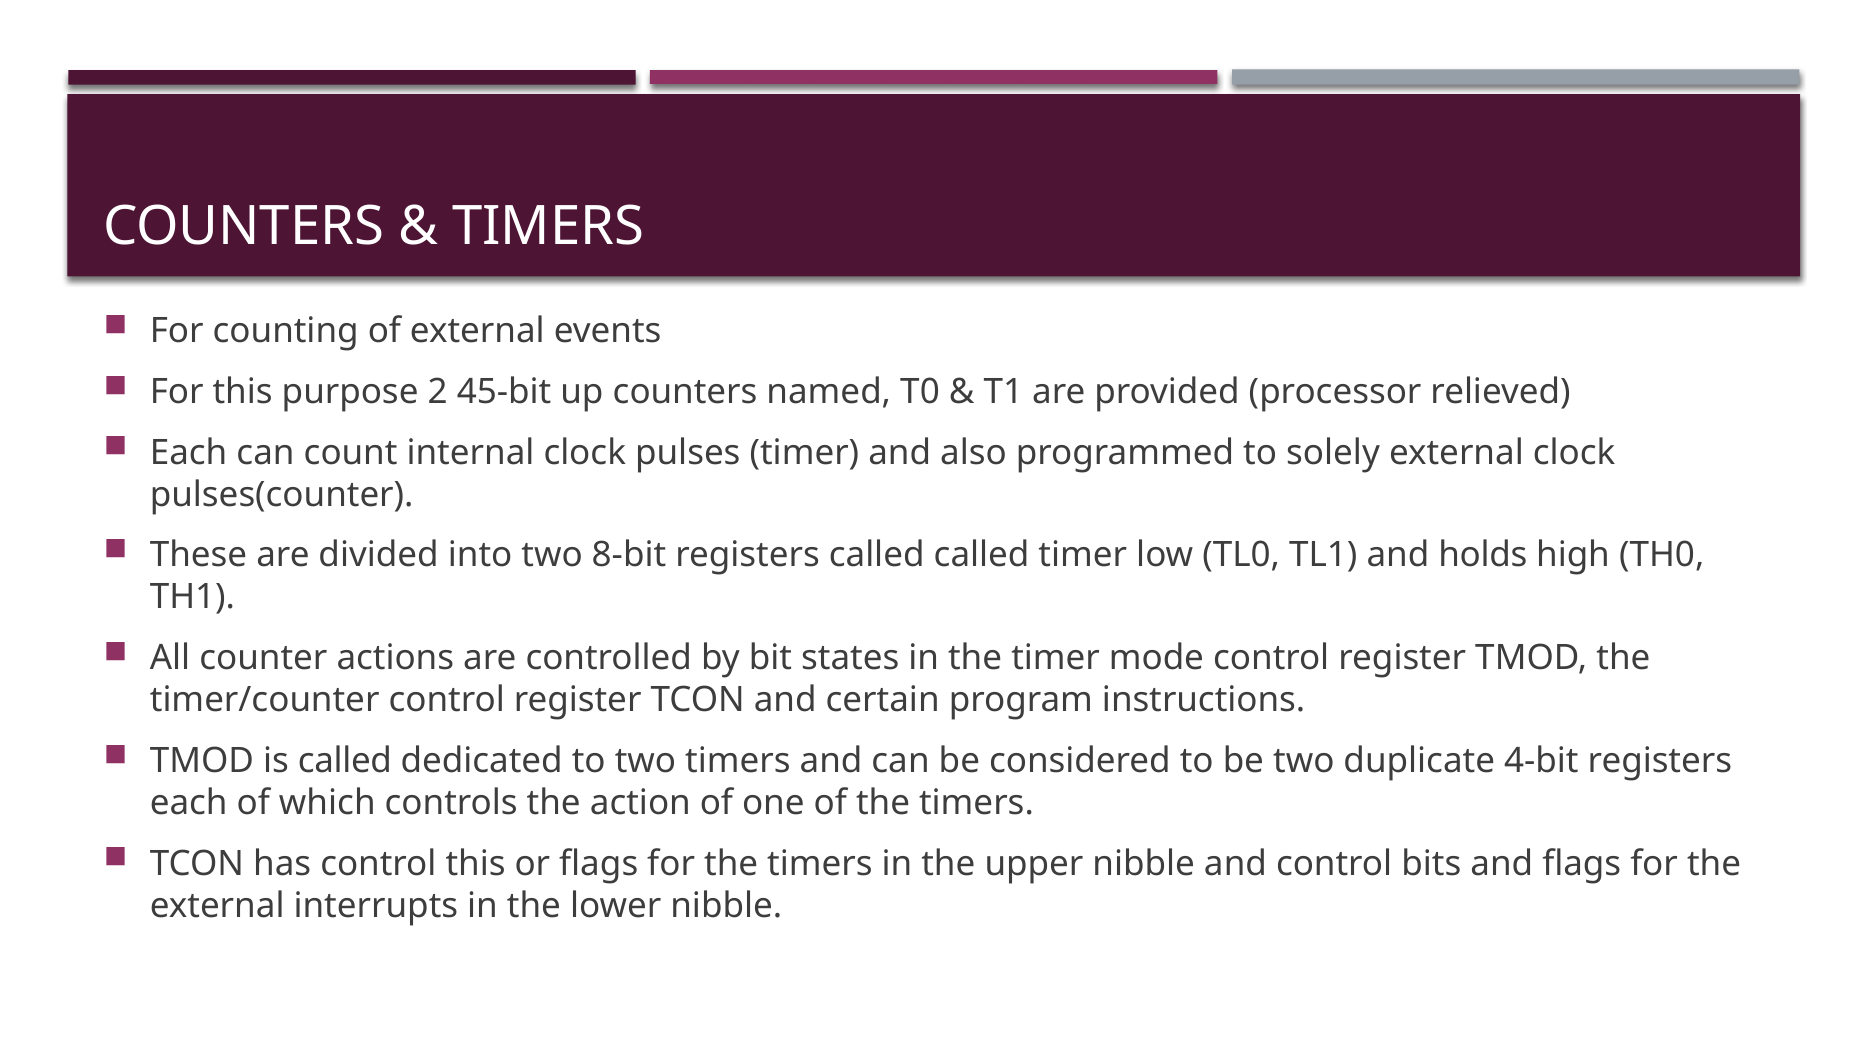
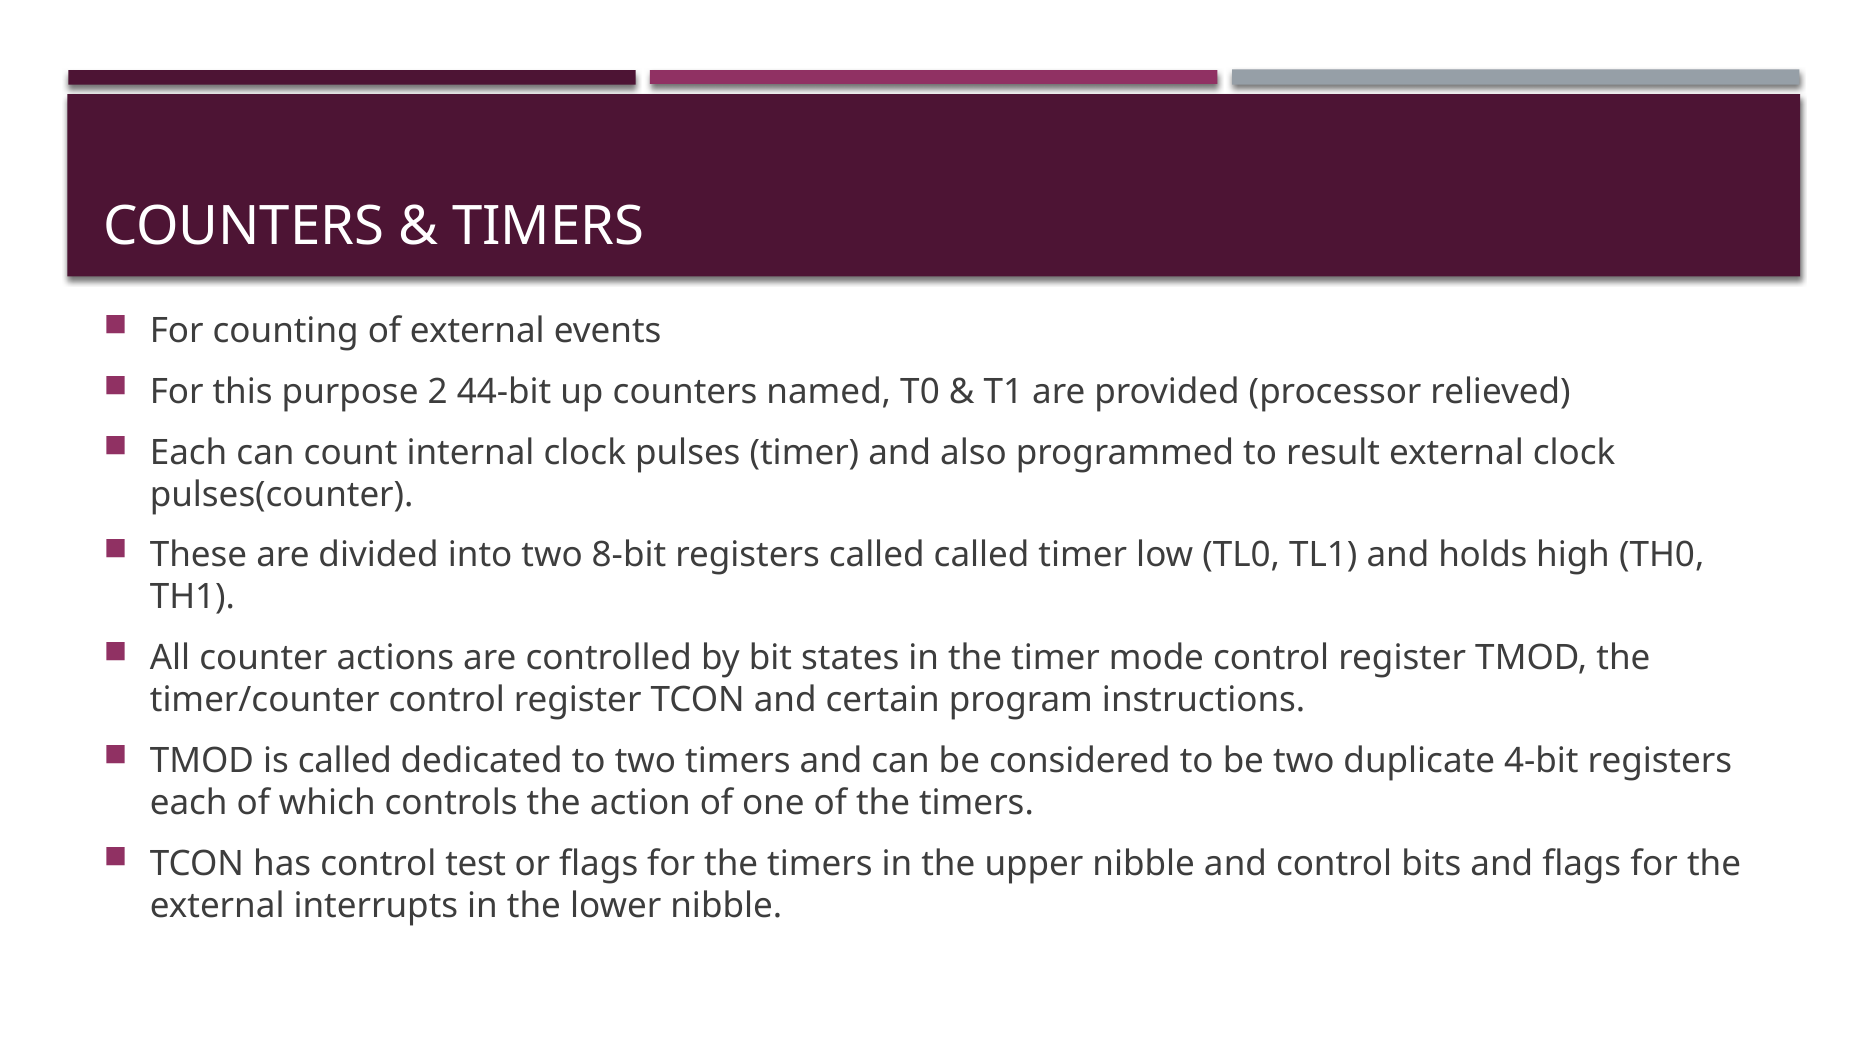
45-bit: 45-bit -> 44-bit (504, 392)
solely: solely -> result (1333, 452)
control this: this -> test (476, 864)
